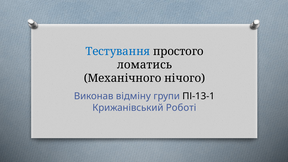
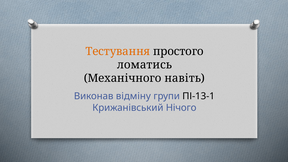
Тестування colour: blue -> orange (118, 51)
нічого: нічого -> навіть (185, 78)
Роботі: Роботі -> Нічого (181, 108)
